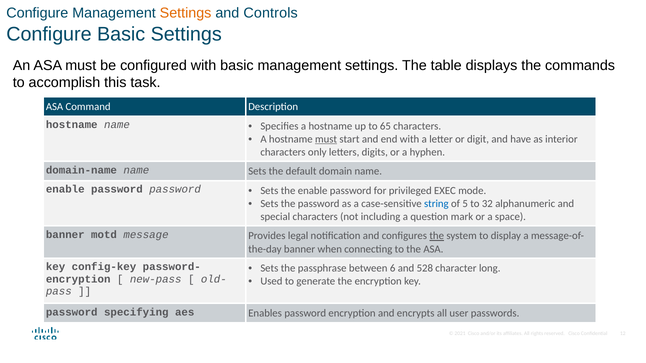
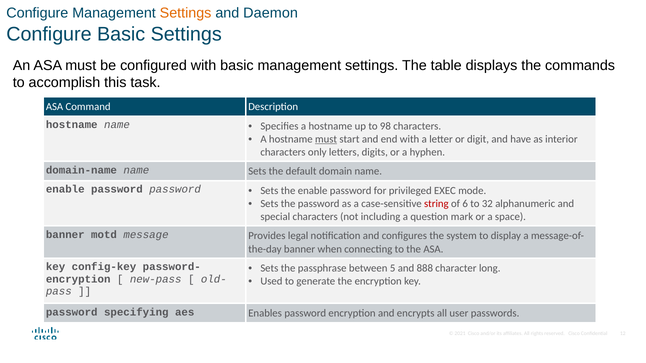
Controls: Controls -> Daemon (271, 13)
65: 65 -> 98 (385, 126)
string colour: blue -> red (436, 204)
5: 5 -> 6 (465, 204)
the underline: present -> none (437, 236)
6: 6 -> 5 (393, 268)
528: 528 -> 888 (425, 268)
